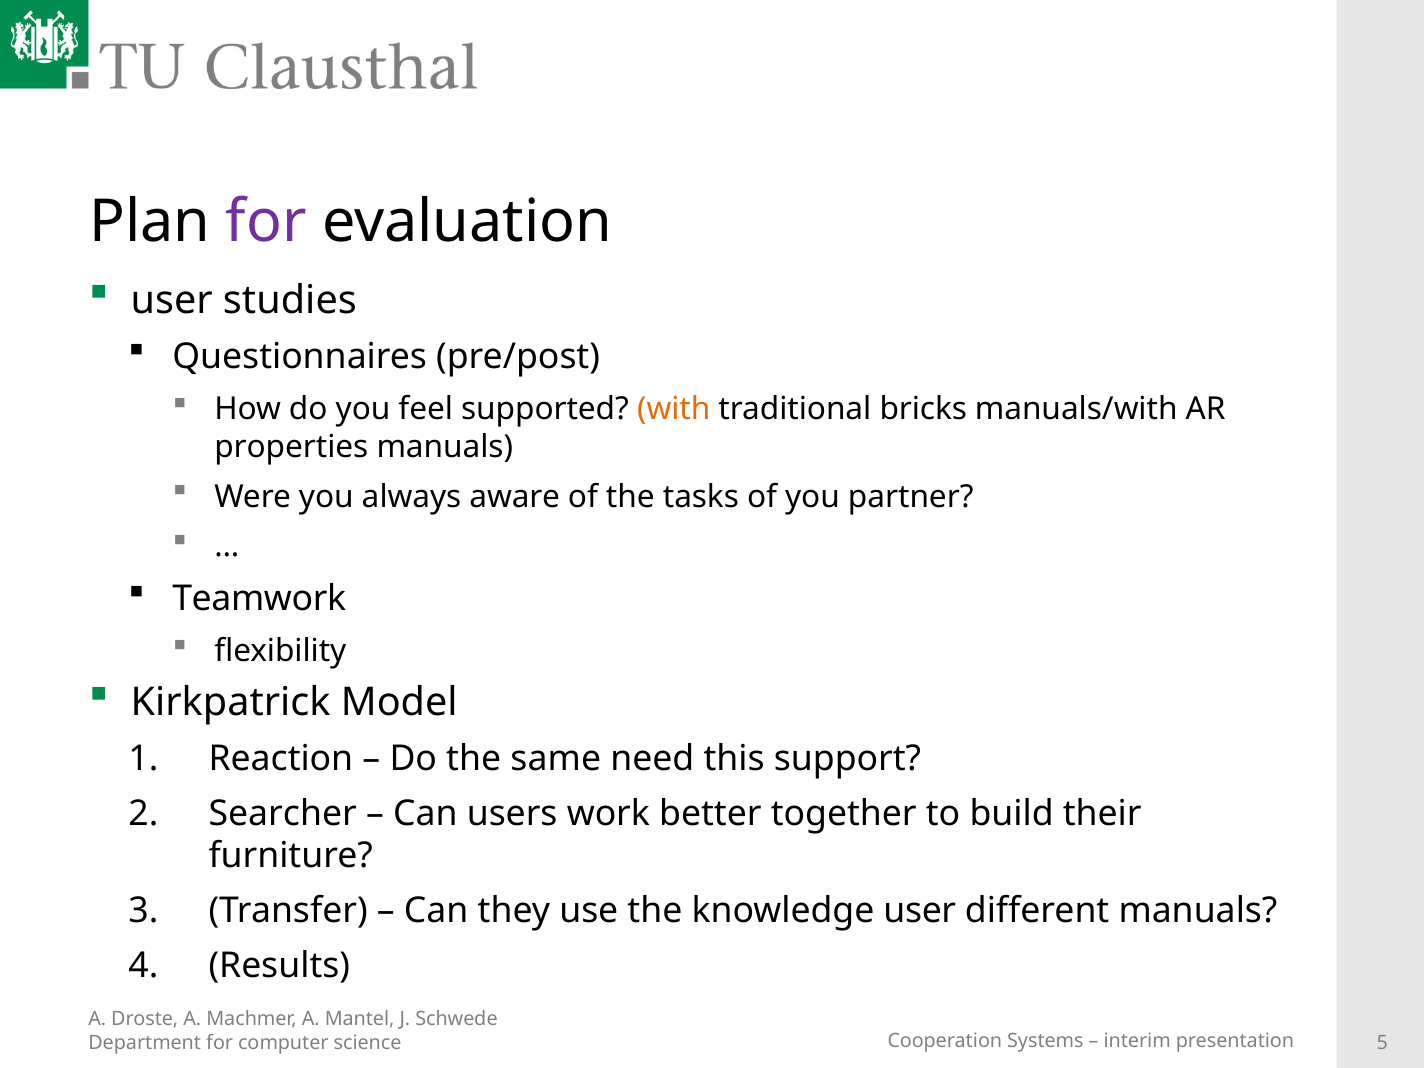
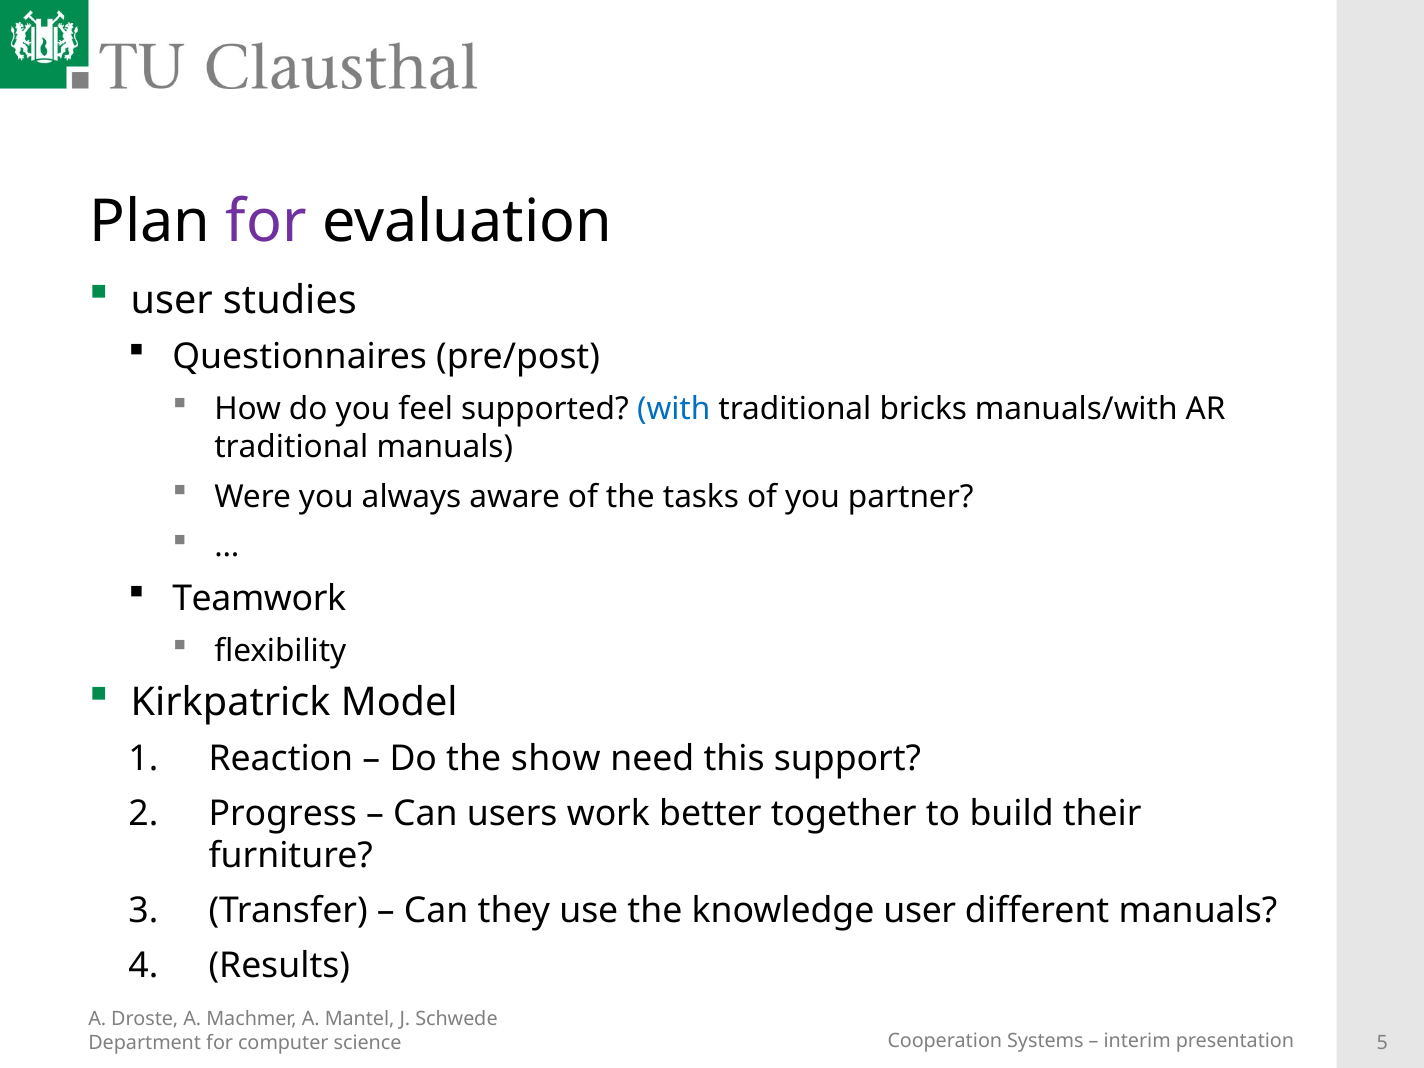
with colour: orange -> blue (674, 409)
properties: properties -> traditional (291, 447)
same: same -> show (556, 759)
Searcher: Searcher -> Progress (283, 813)
